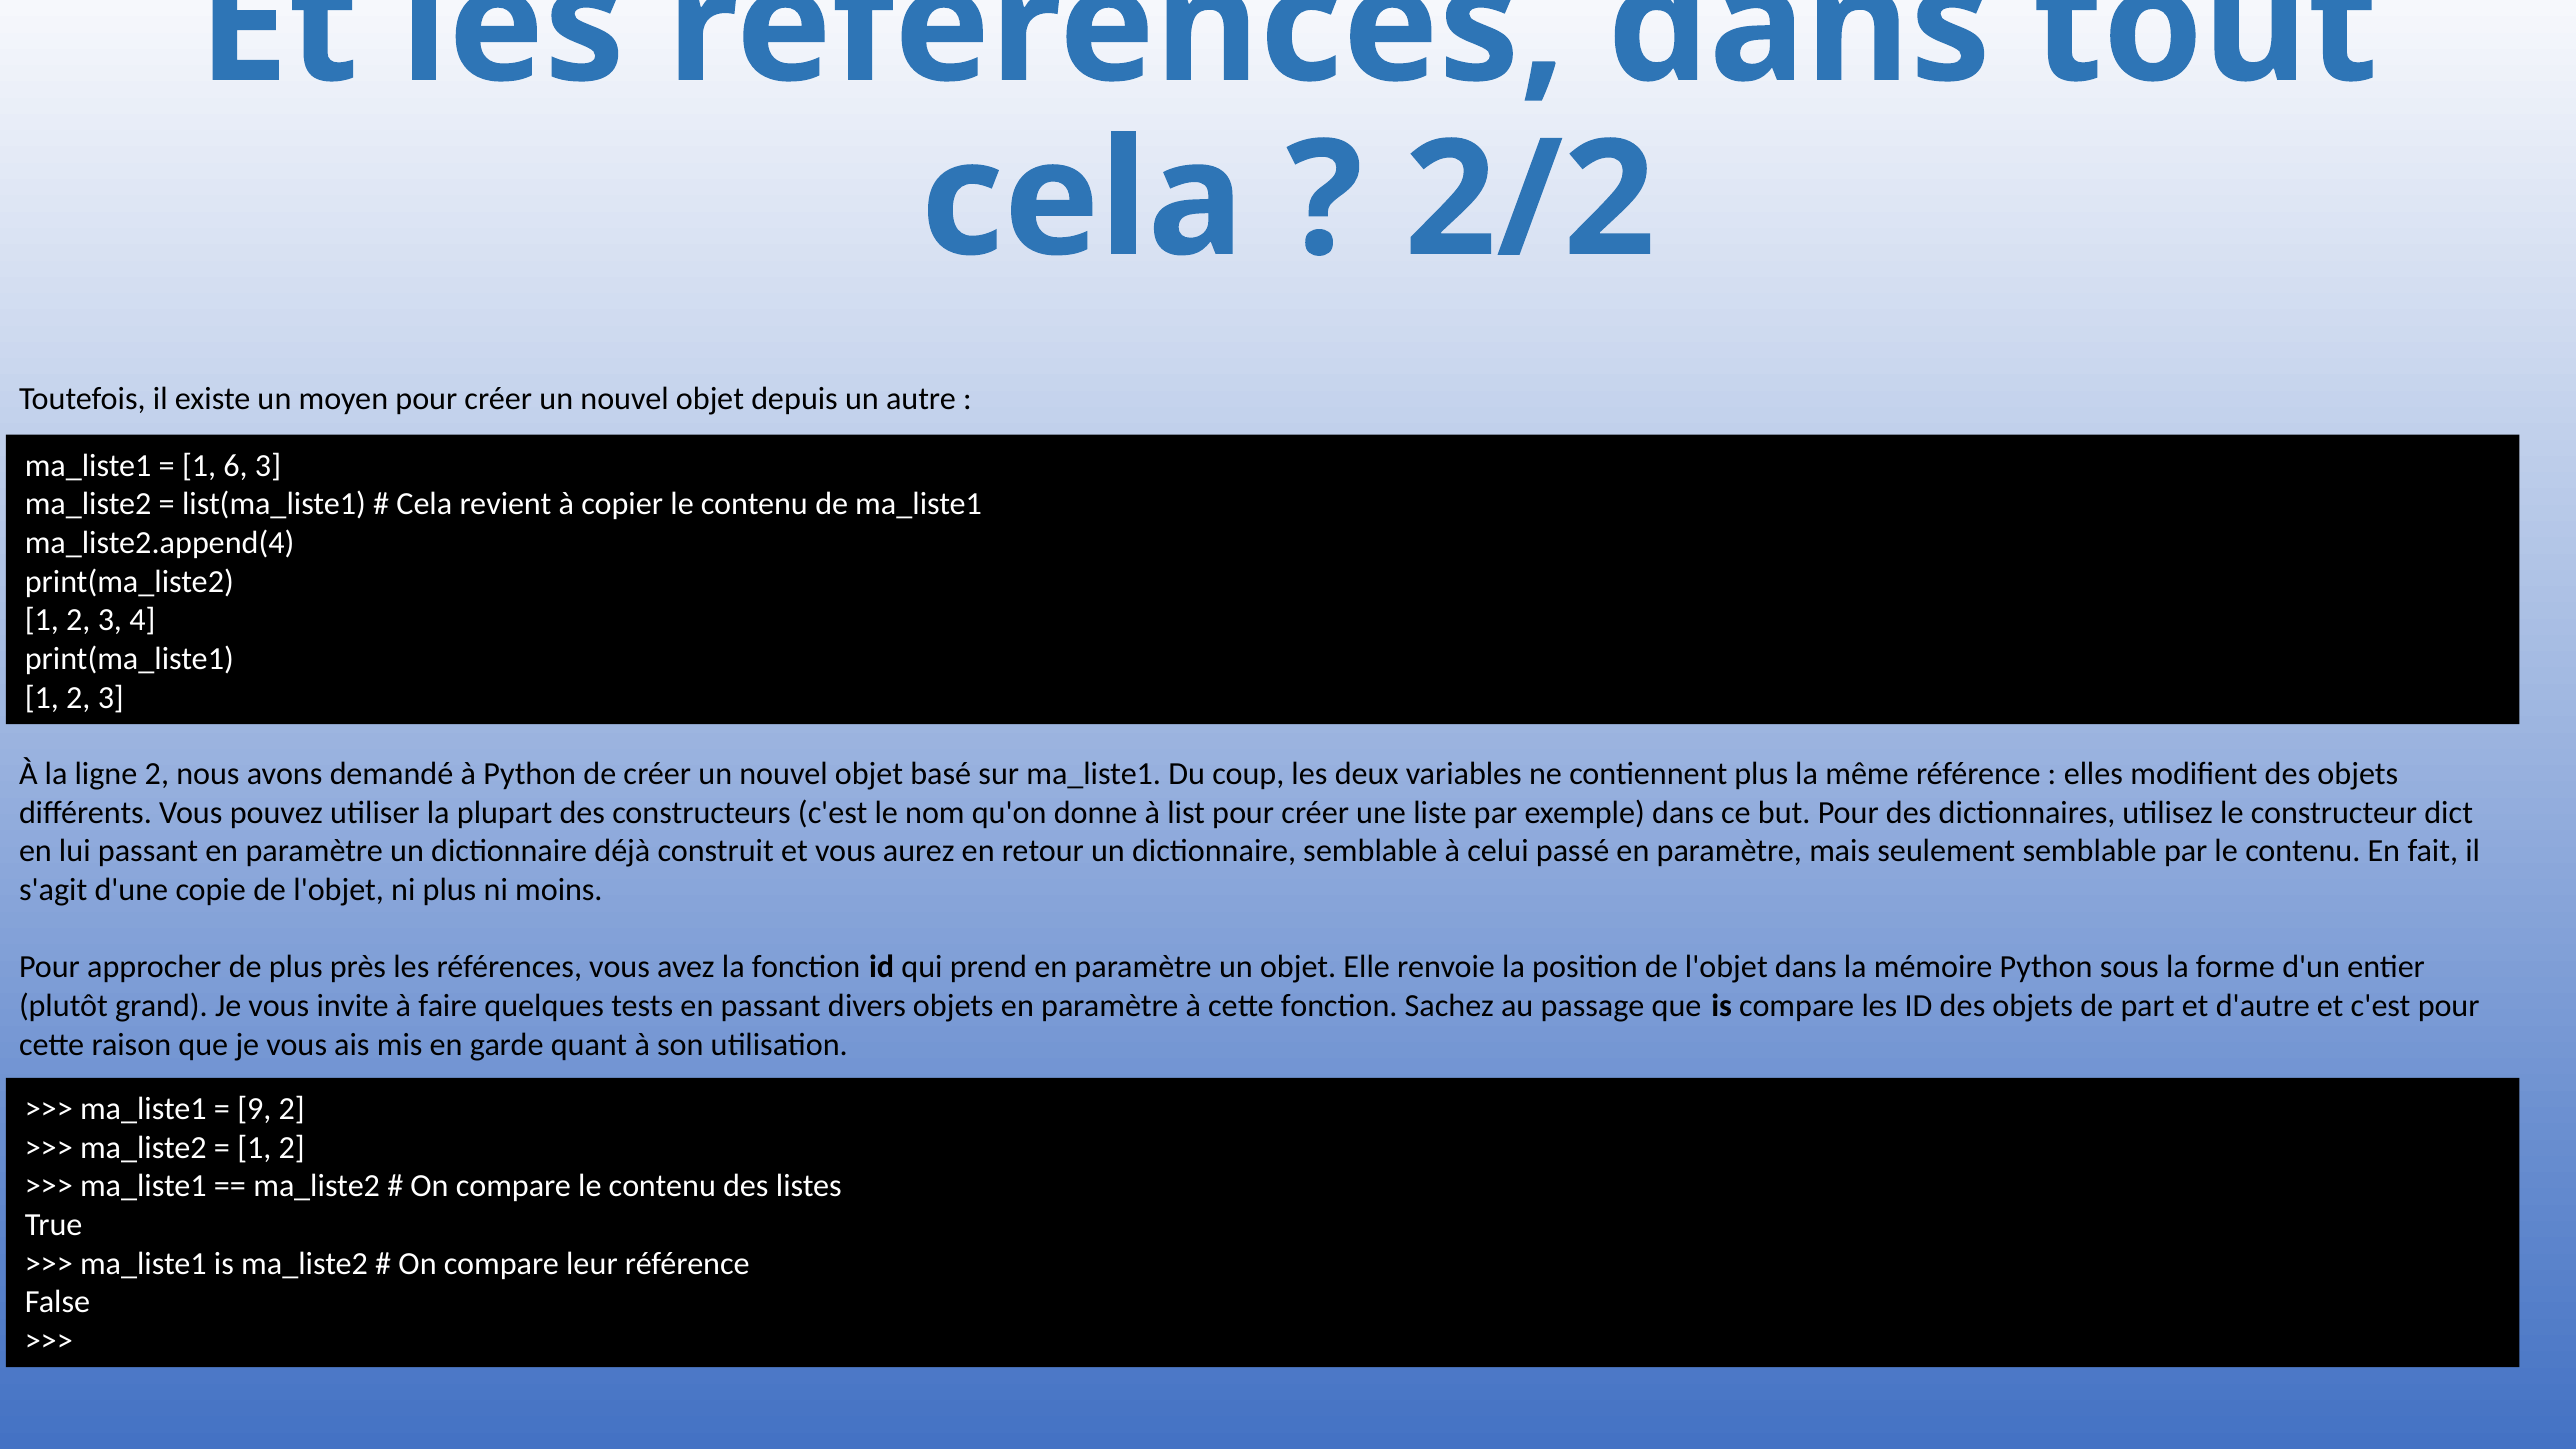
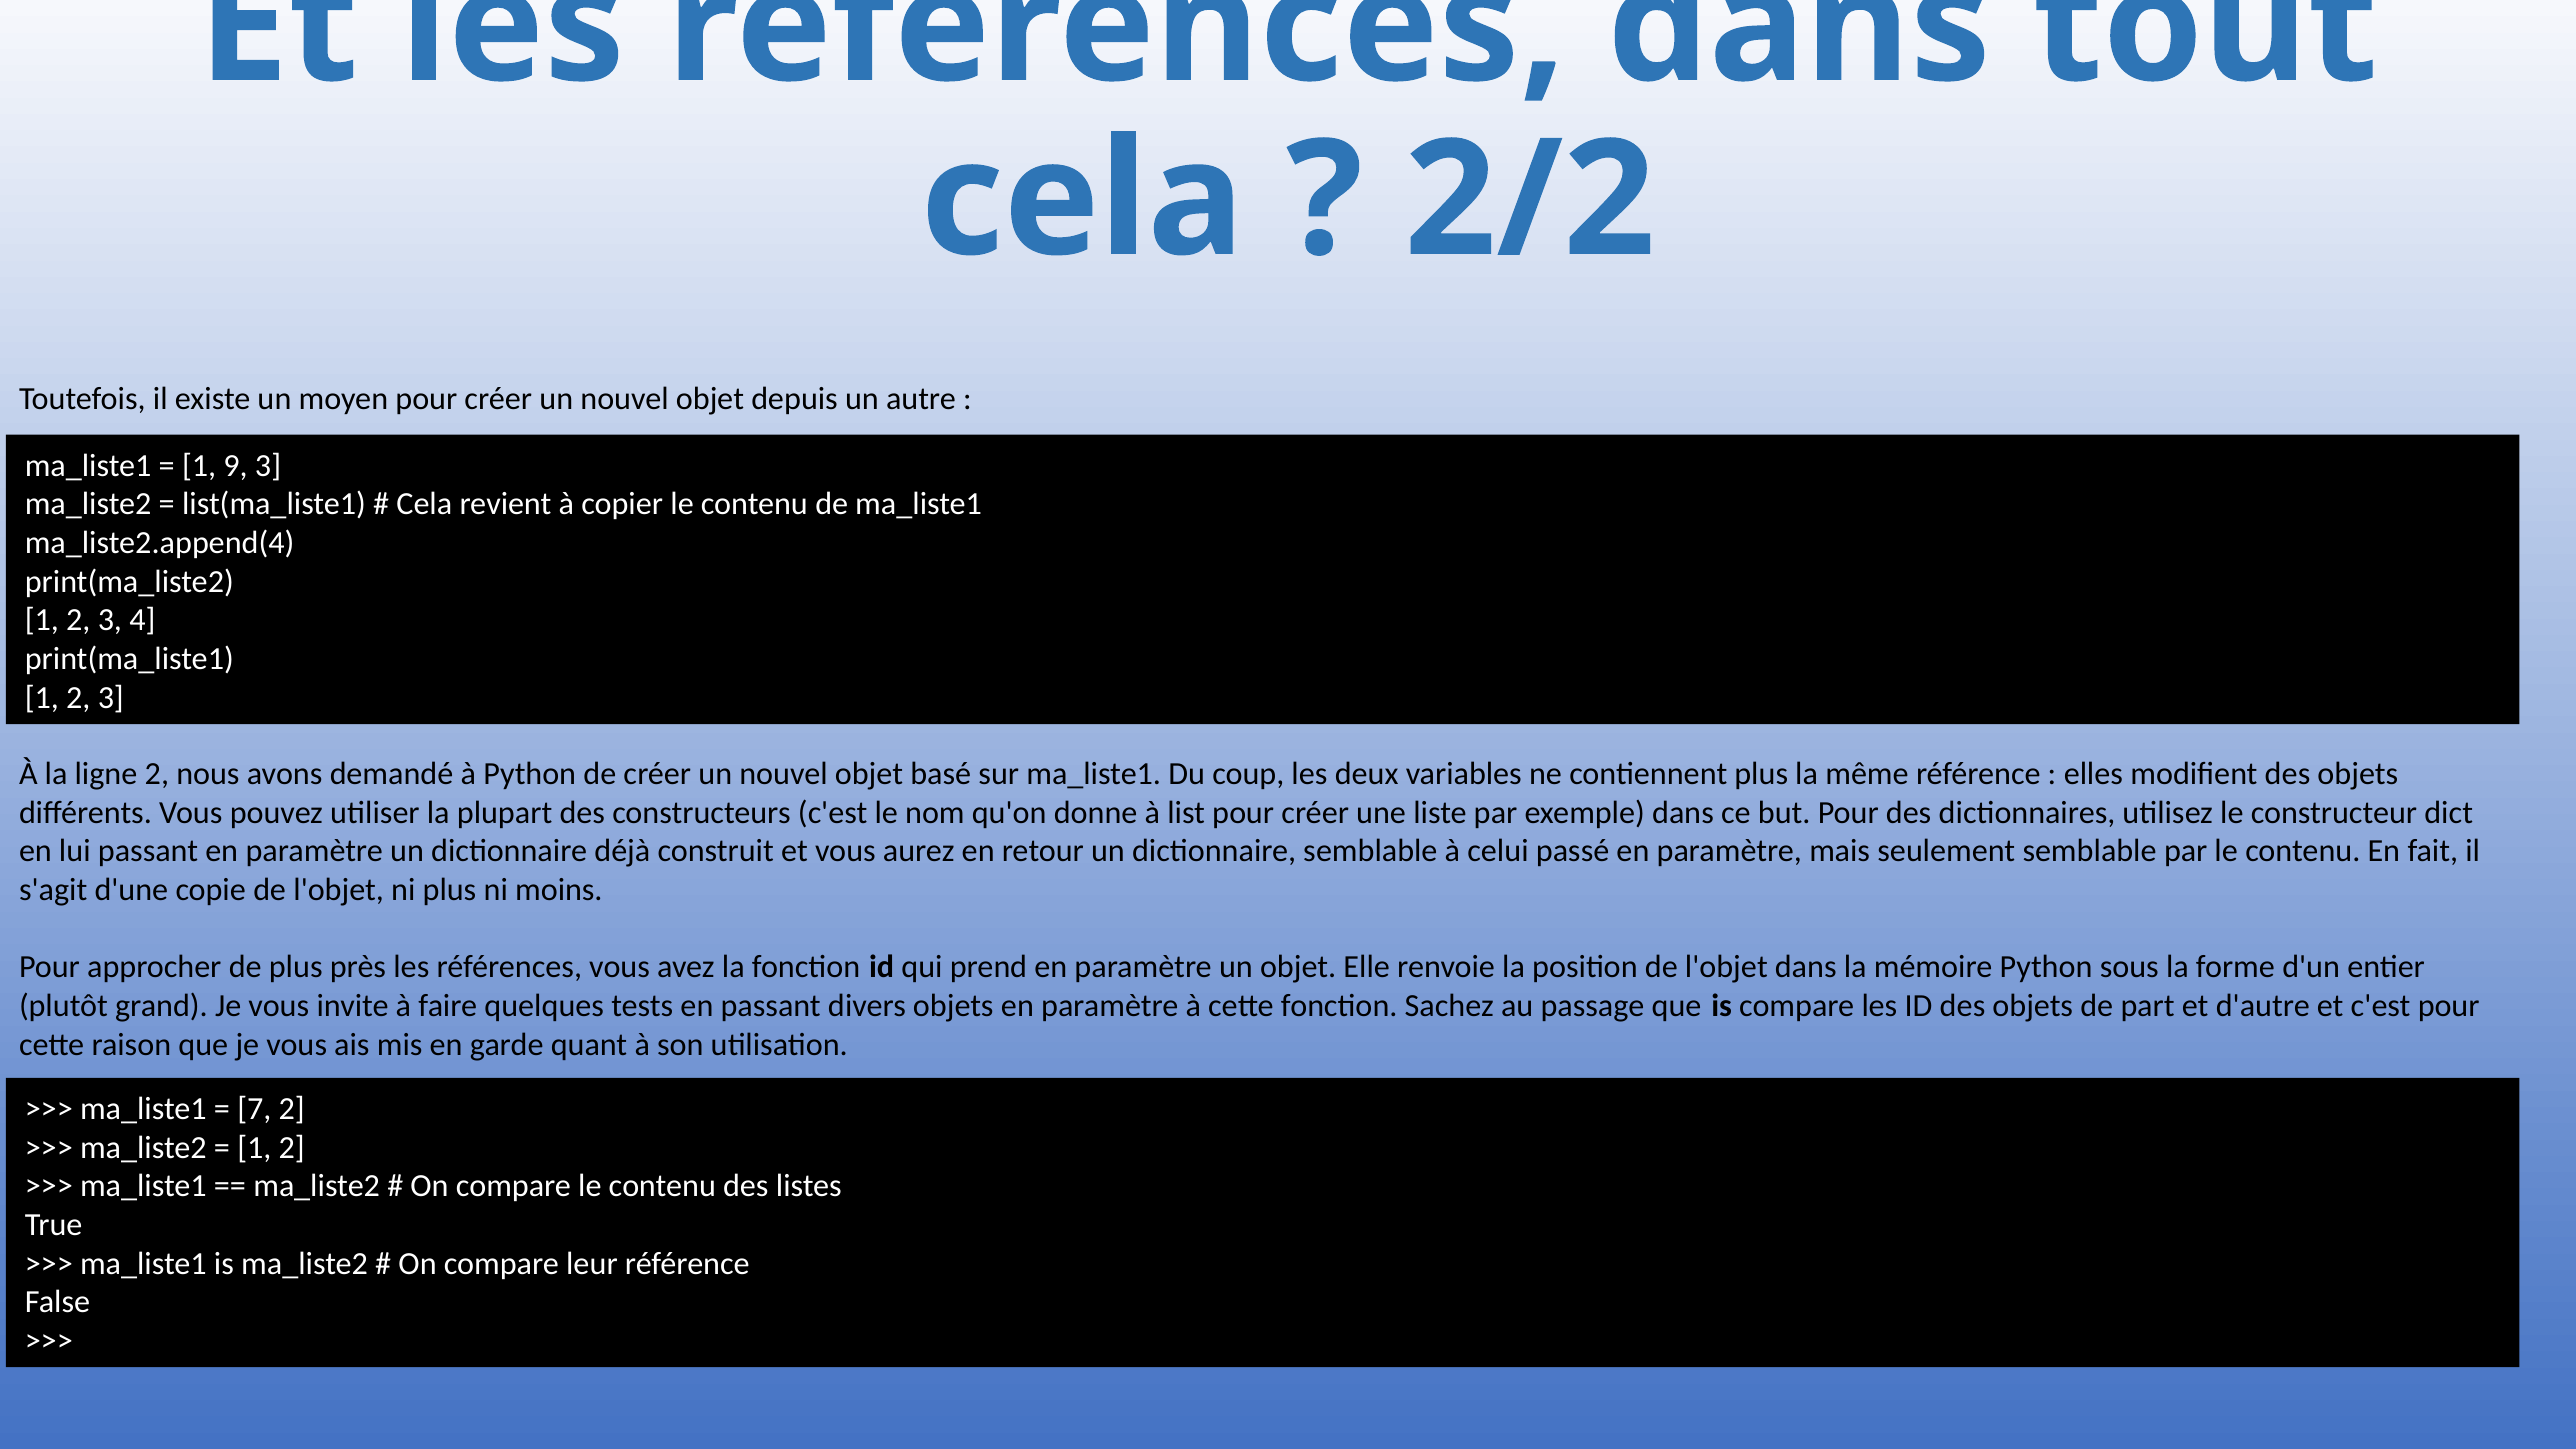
6: 6 -> 9 (236, 466)
9: 9 -> 7 (254, 1109)
